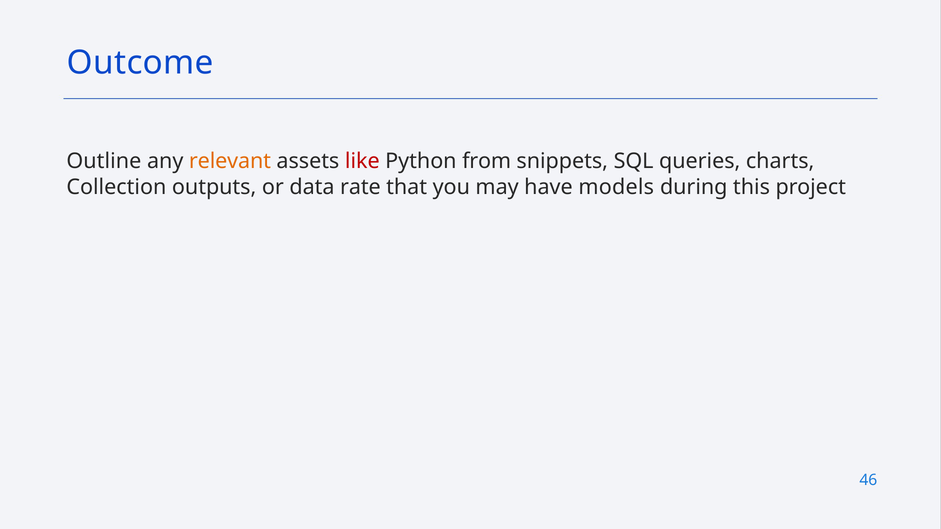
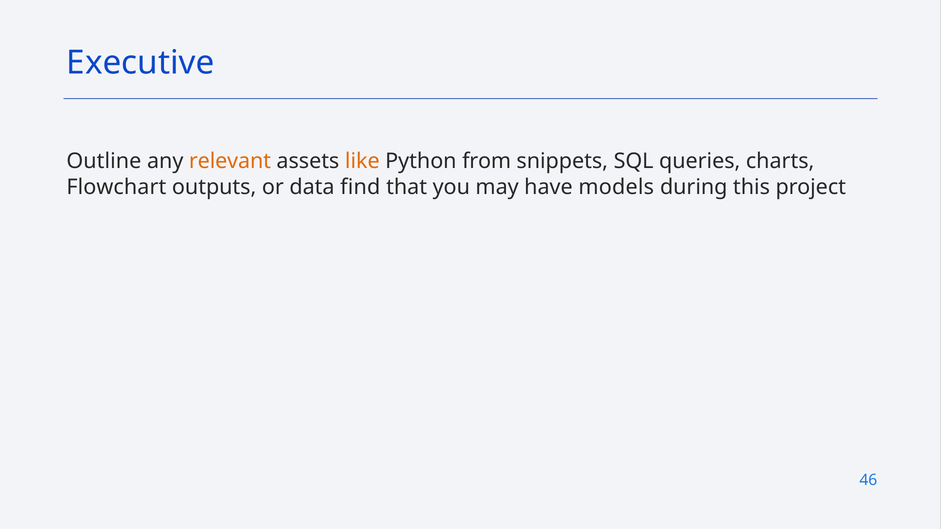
Outcome: Outcome -> Executive (140, 63)
like colour: red -> orange (362, 161)
Collection: Collection -> Flowchart (116, 187)
rate: rate -> find (360, 187)
